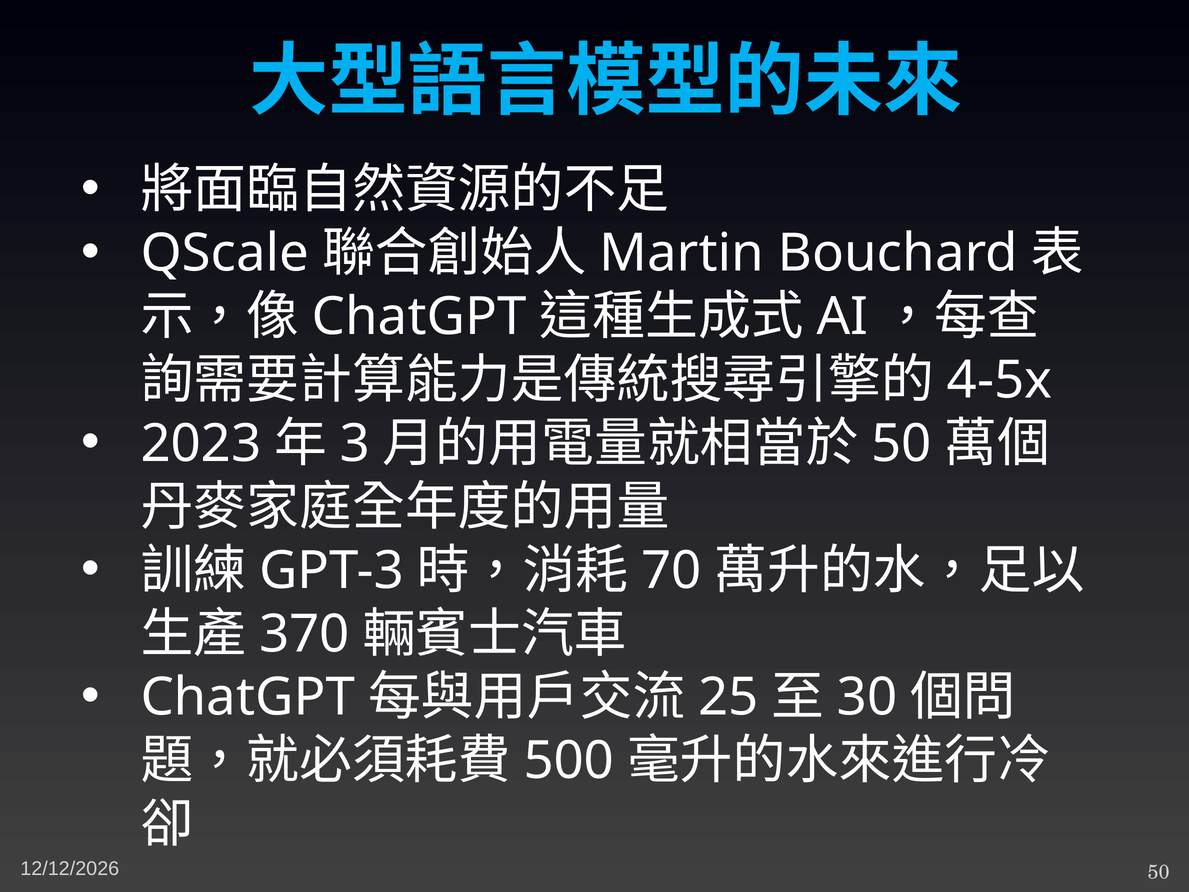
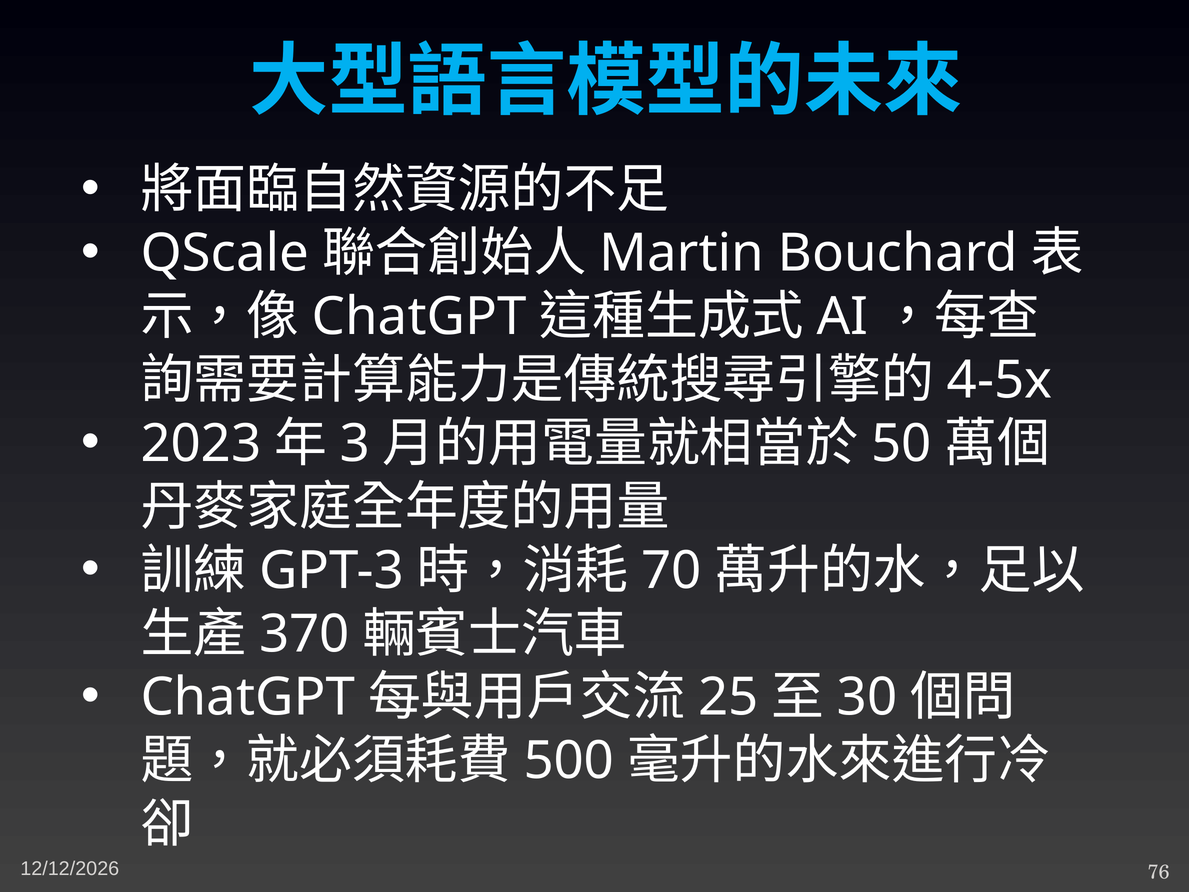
50: 50 -> 76 (1159, 872)
